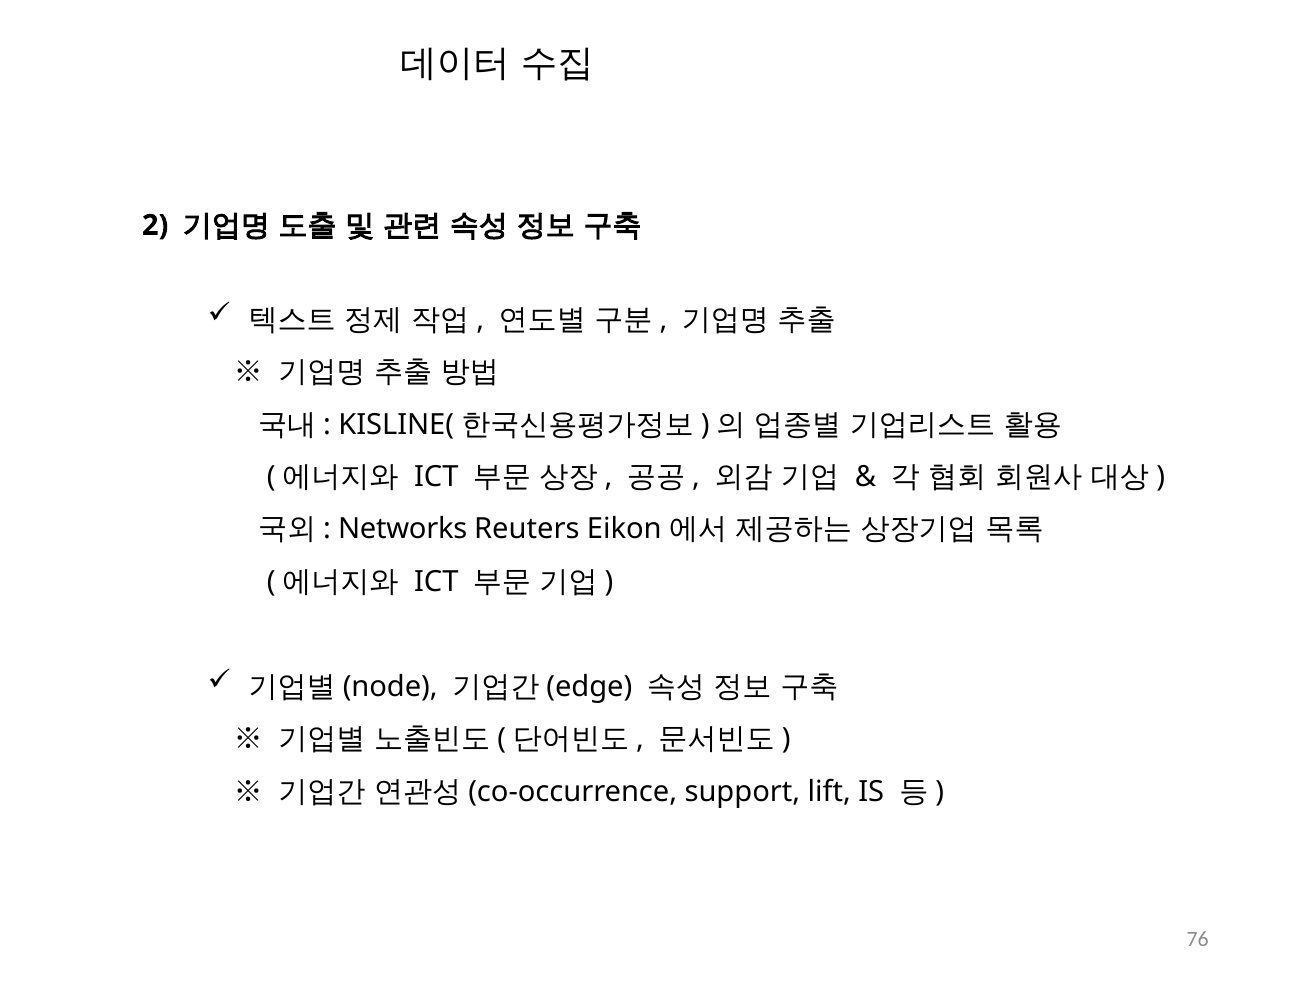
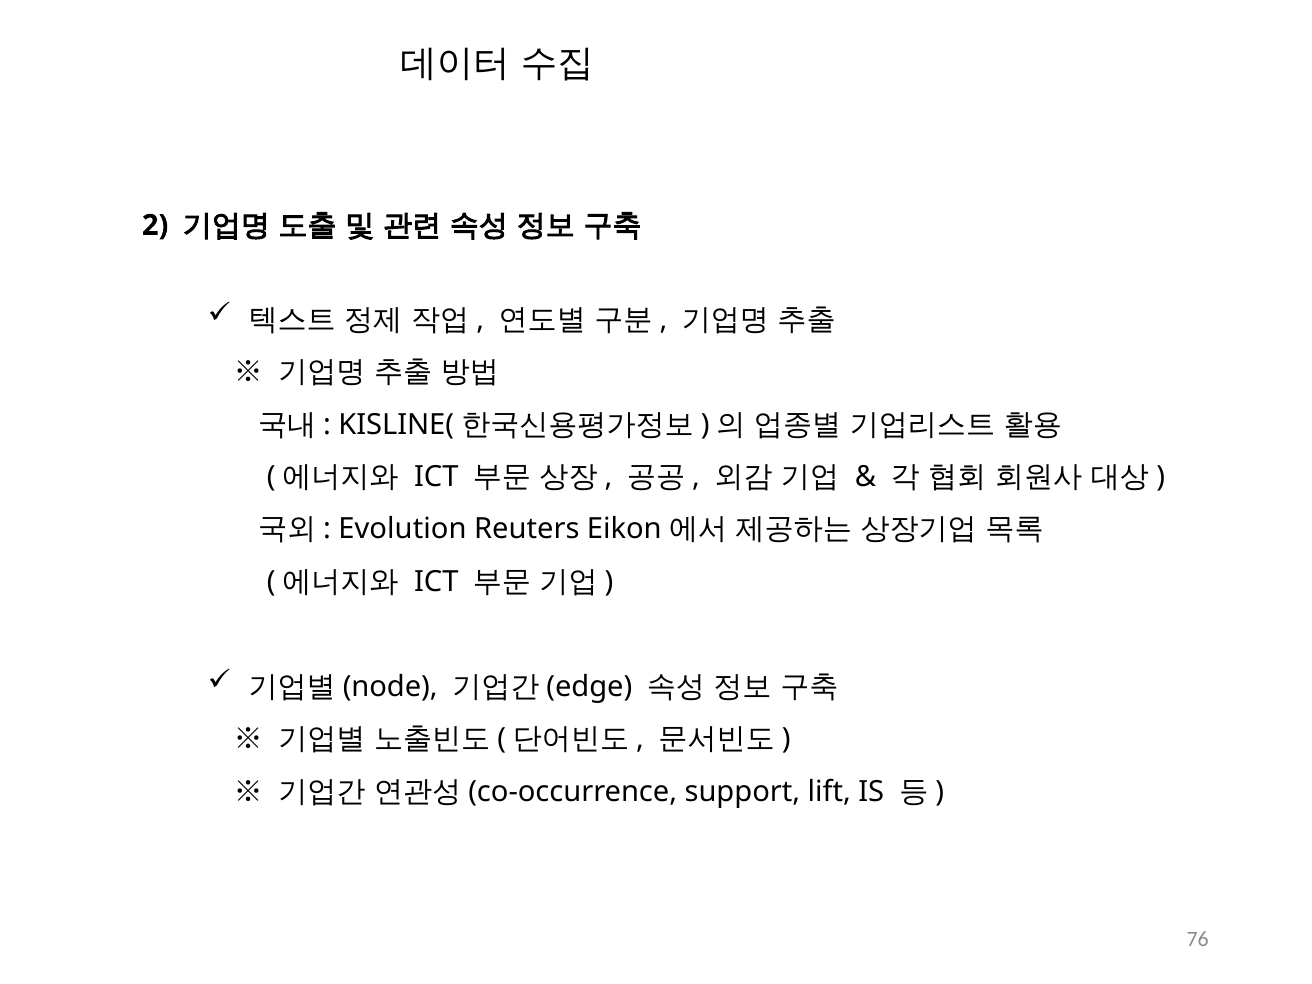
Networks: Networks -> Evolution (403, 529)
